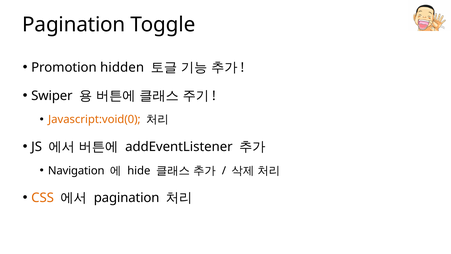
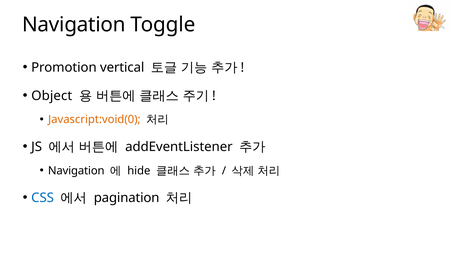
Pagination: Pagination -> Navigation (74, 24)
hidden: hidden -> vertical (122, 67)
Swiper: Swiper -> Object (52, 96)
CSS colour: orange -> blue (43, 198)
